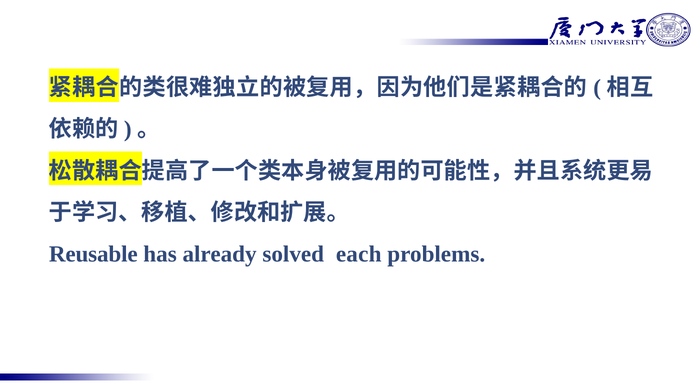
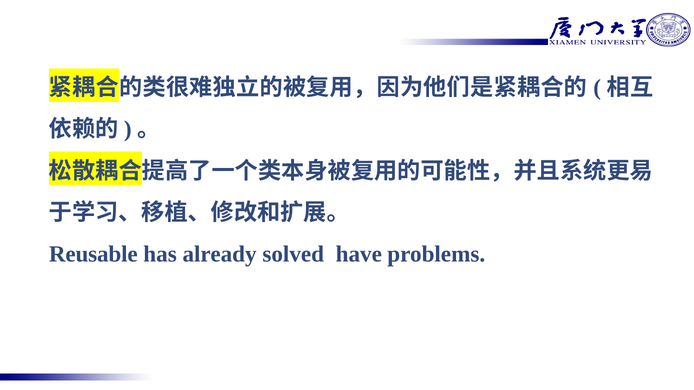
each: each -> have (359, 254)
